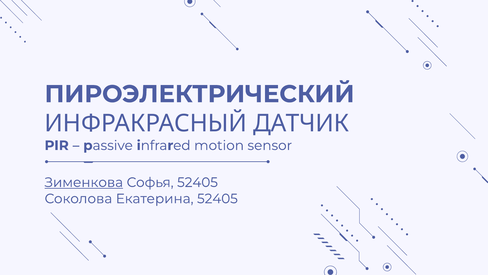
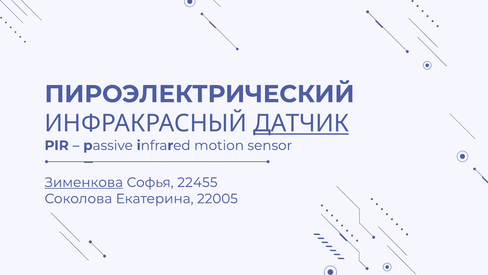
ДАТЧИК underline: none -> present (301, 123)
Софья 52405: 52405 -> 22455 (197, 182)
Екатерина 52405: 52405 -> 22005 (217, 198)
